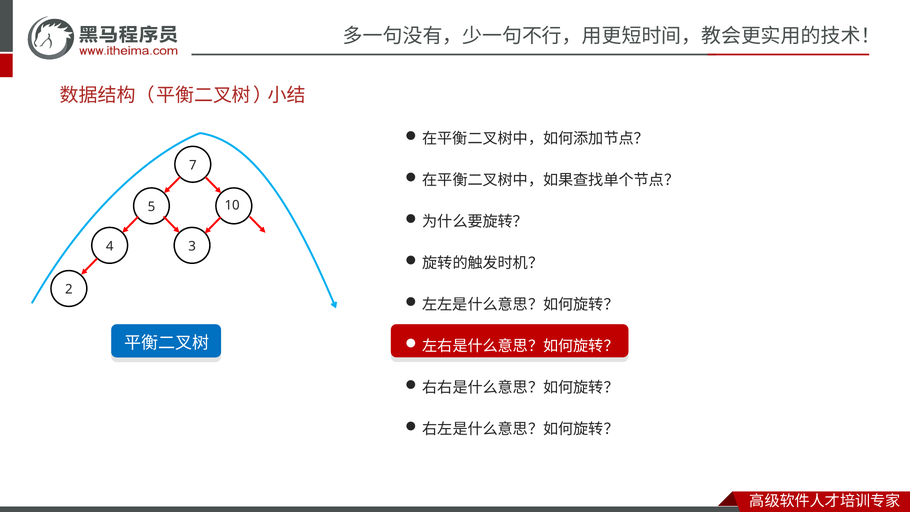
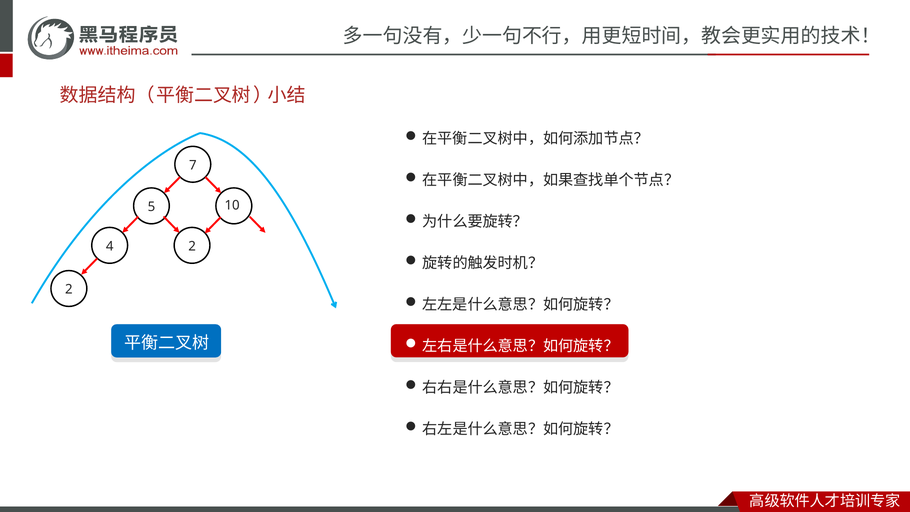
4 3: 3 -> 2 (192, 246)
